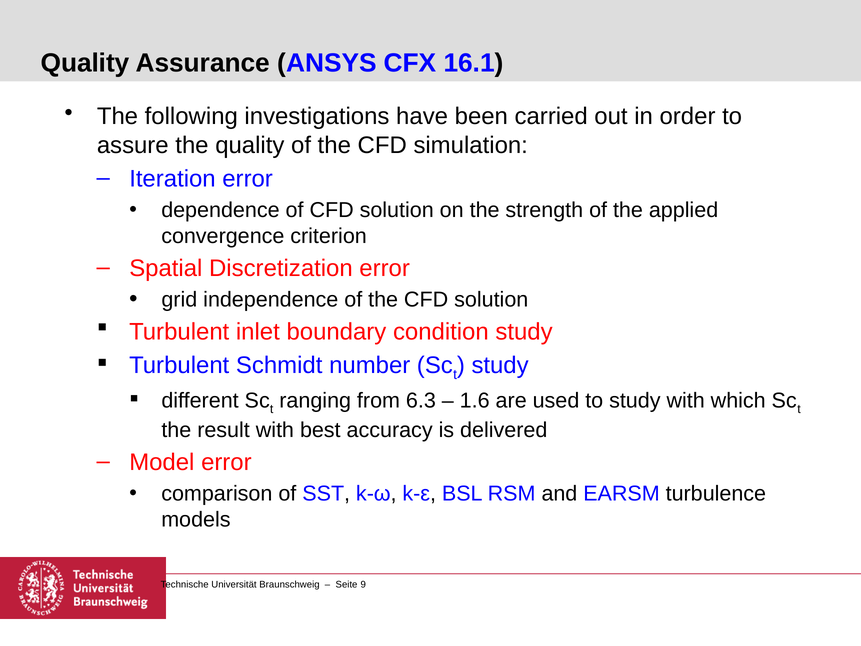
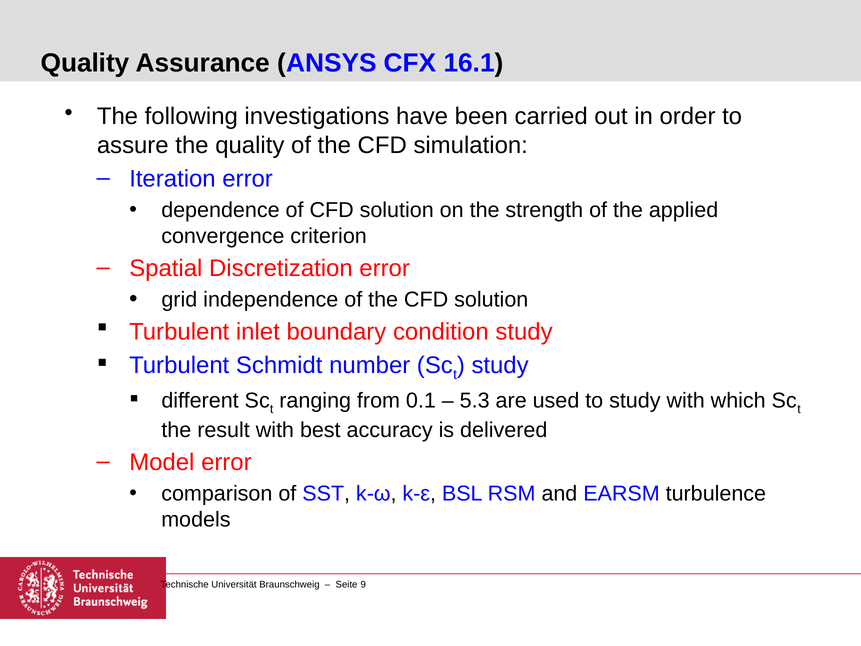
6.3: 6.3 -> 0.1 (421, 401)
1.6: 1.6 -> 5.3 (475, 401)
